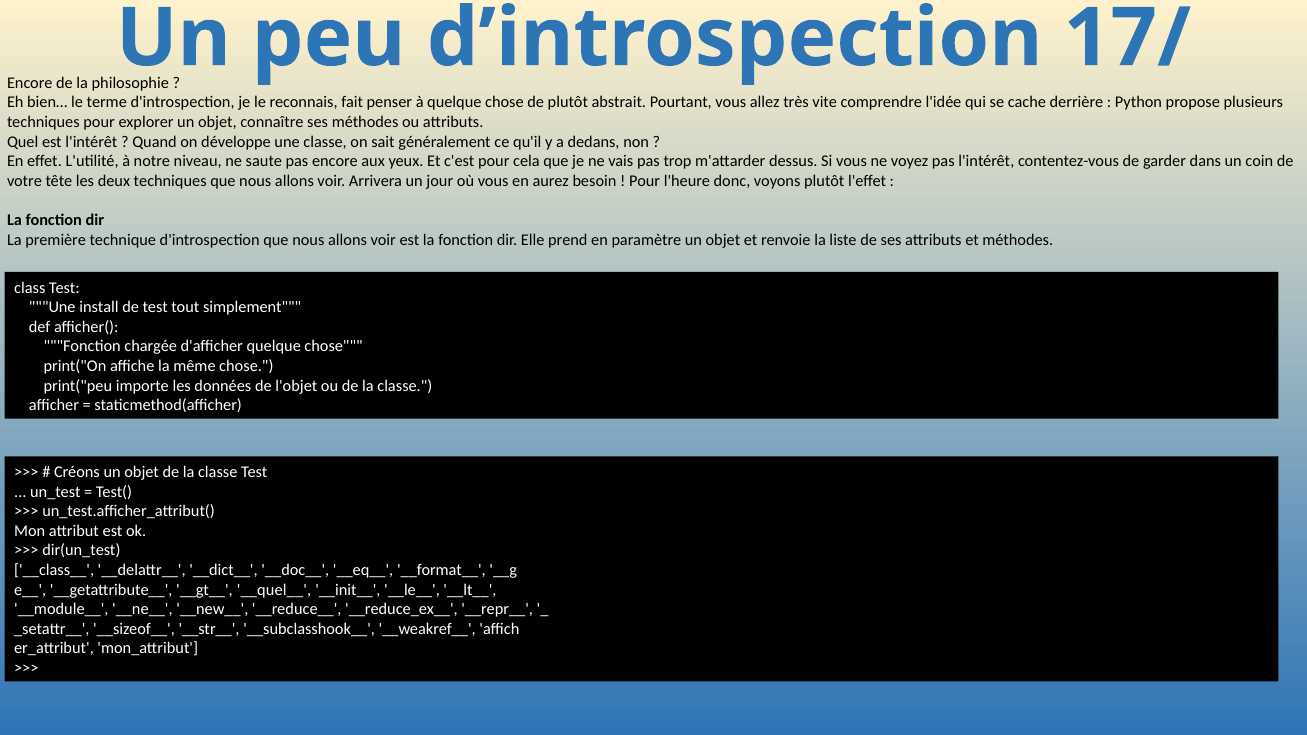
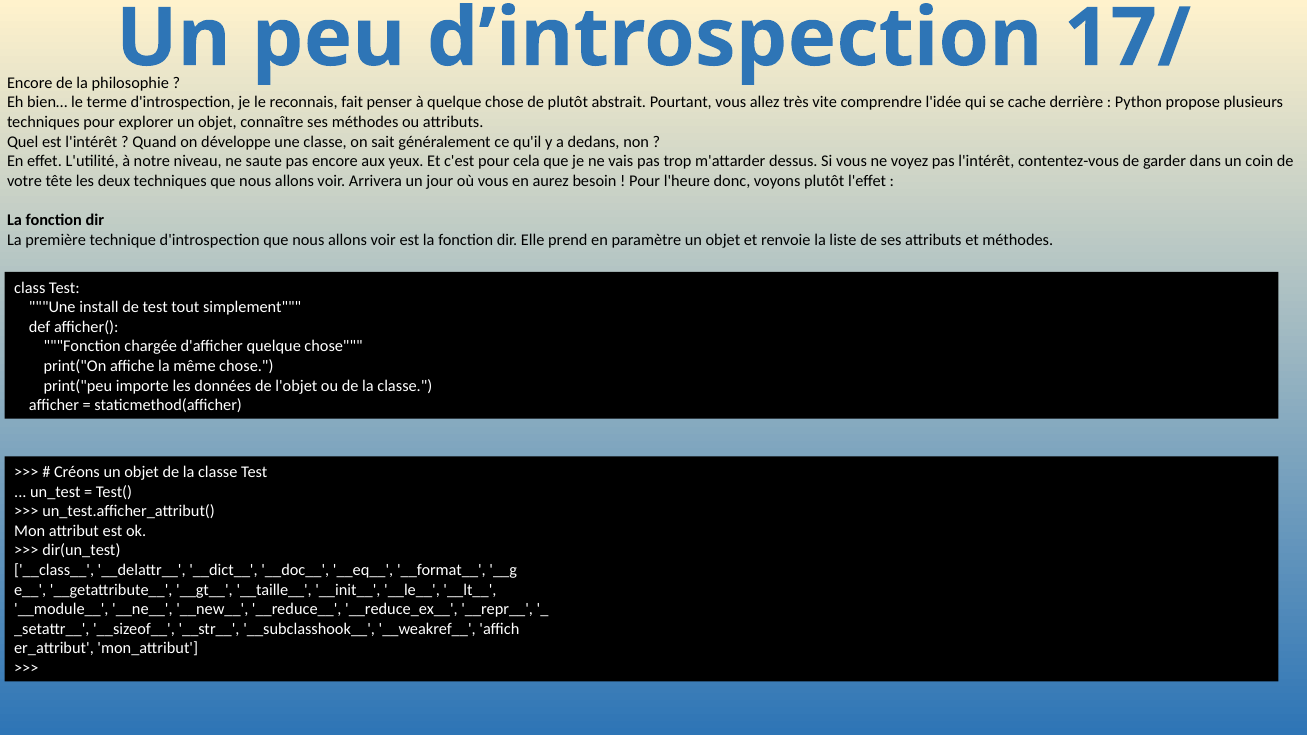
__quel__: __quel__ -> __taille__ (274, 590)
